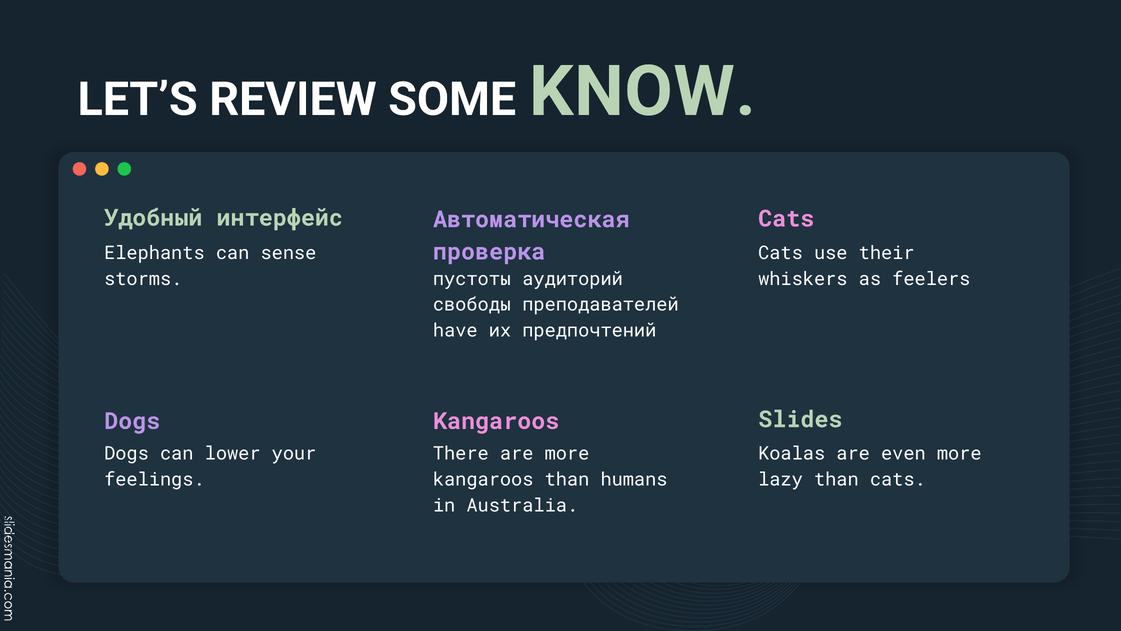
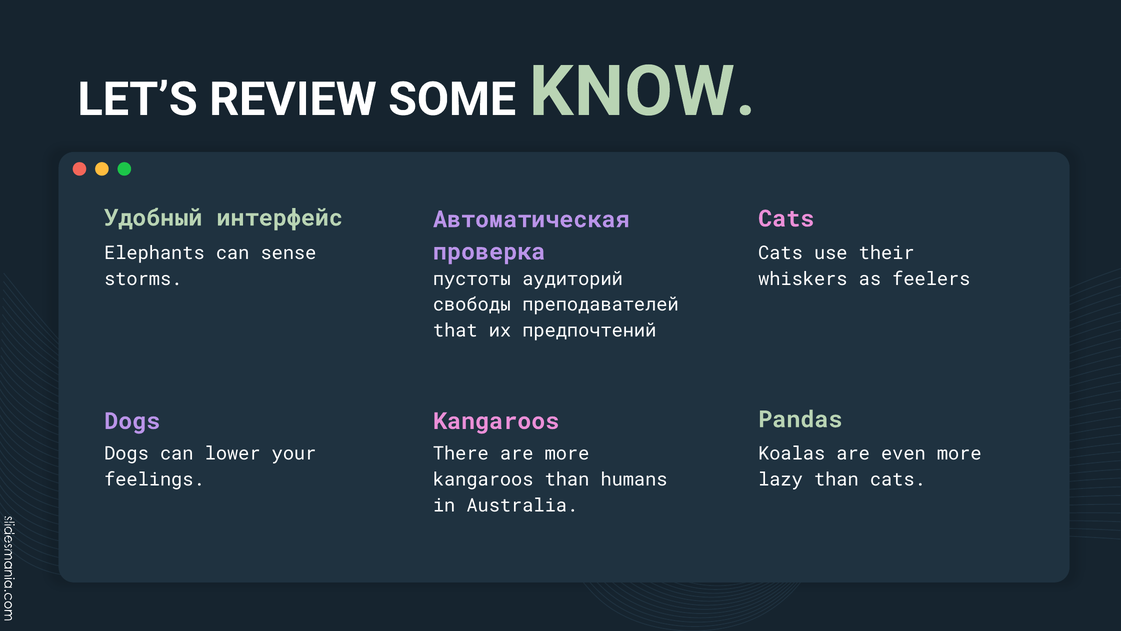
have: have -> that (455, 330)
Slides: Slides -> Pandas (800, 419)
